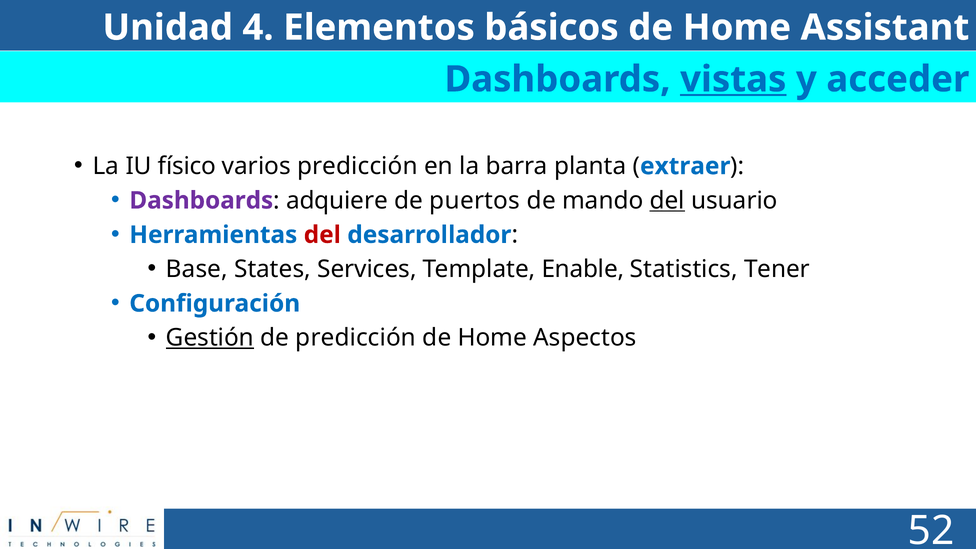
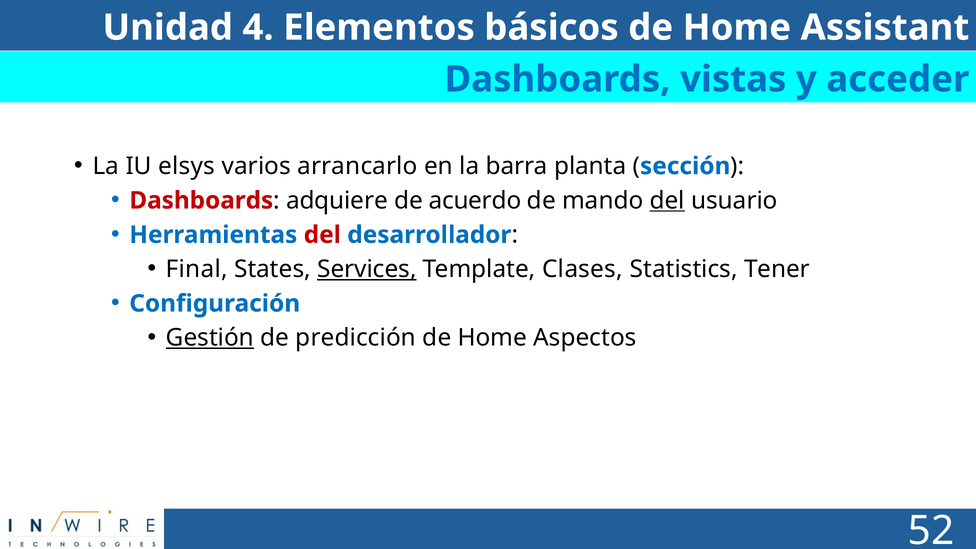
vistas underline: present -> none (733, 79)
físico: físico -> elsys (187, 166)
varios predicción: predicción -> arrancarlo (357, 166)
extraer: extraer -> sección (685, 166)
Dashboards colour: purple -> red (201, 201)
puertos: puertos -> acuerdo (475, 201)
Base: Base -> Final (197, 269)
Services underline: none -> present (367, 269)
Enable: Enable -> Clases (583, 269)
